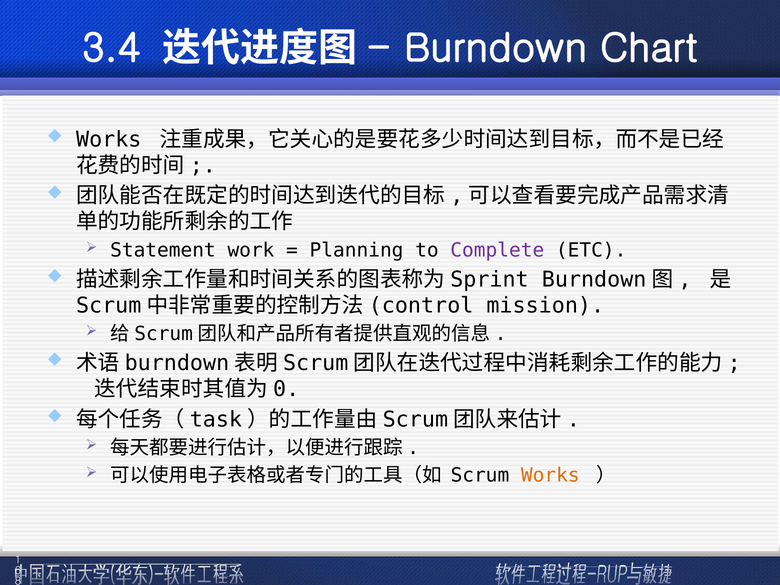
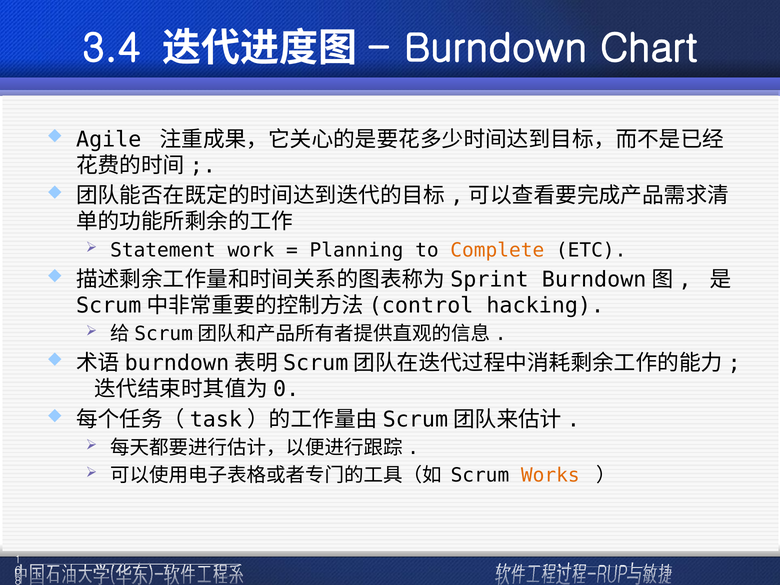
Works: Works -> Agile (109, 139)
Complete colour: purple -> orange (497, 250)
mission: mission -> hacking (545, 305)
